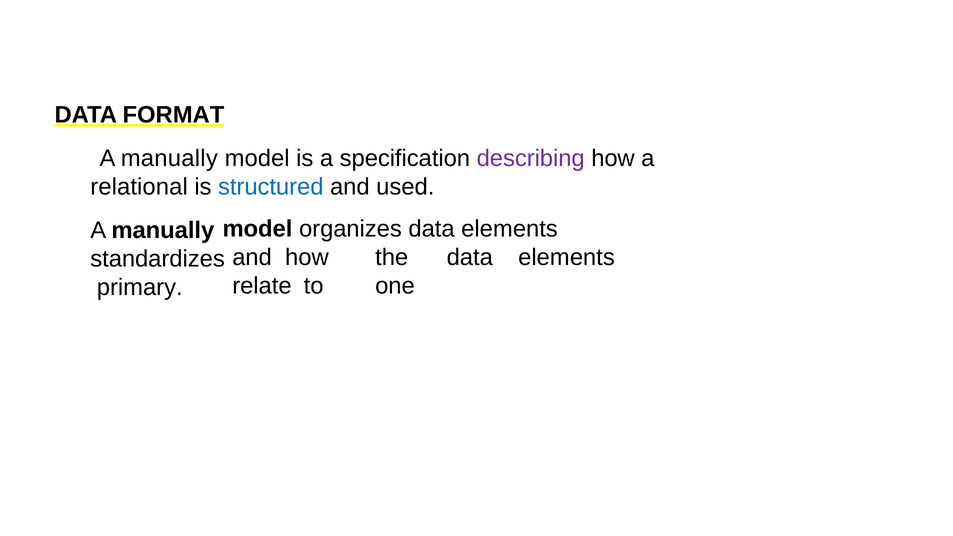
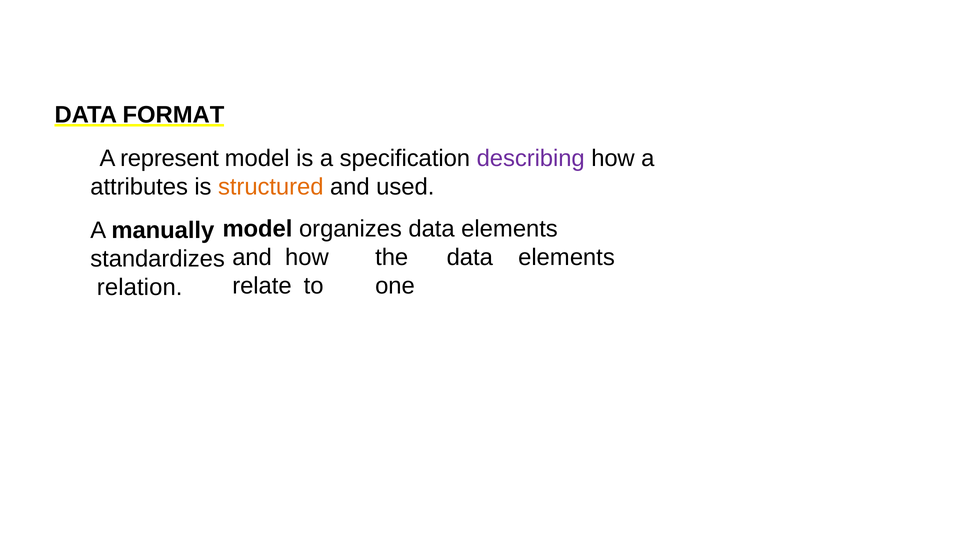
manually: manually -> represent (170, 158)
relational: relational -> attributes (139, 187)
structured colour: blue -> orange (271, 187)
primary: primary -> relation (140, 288)
